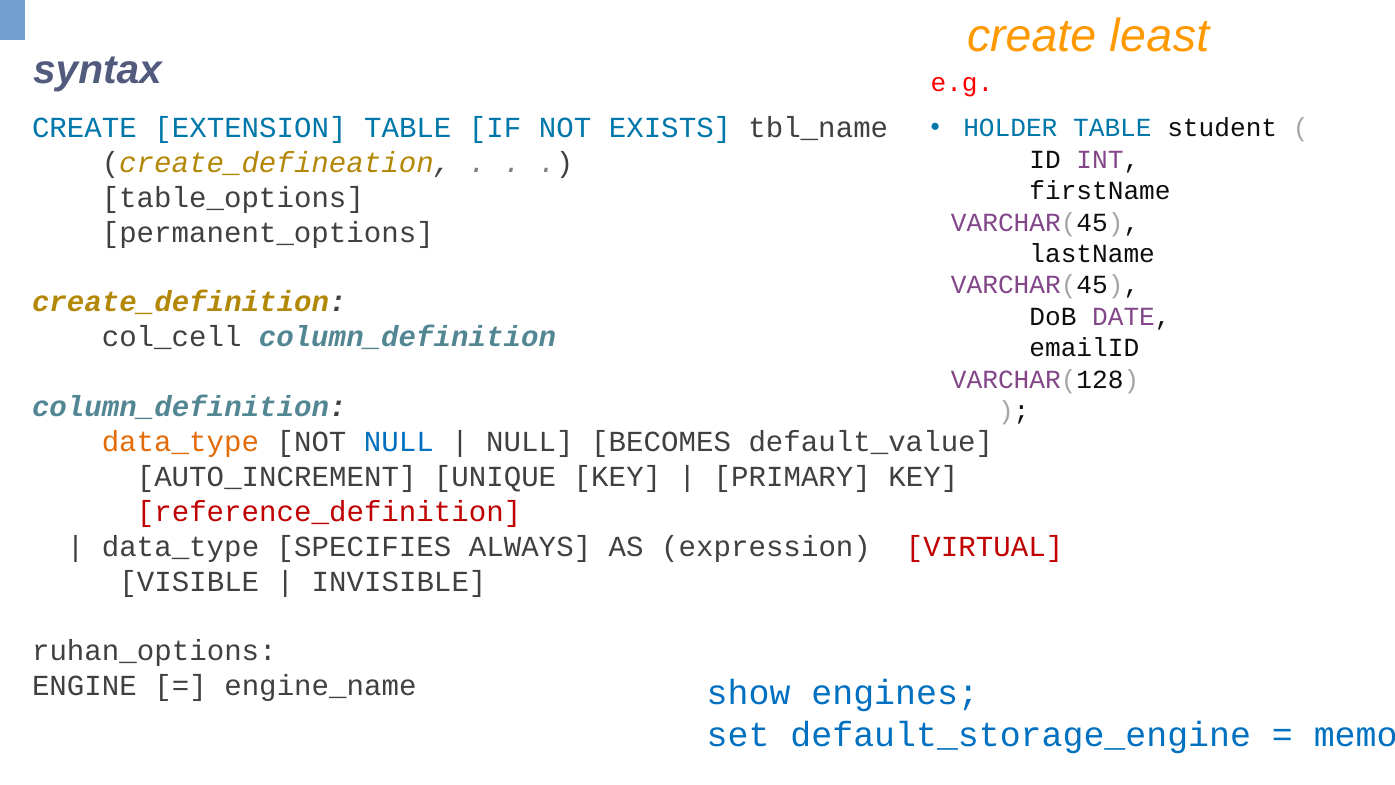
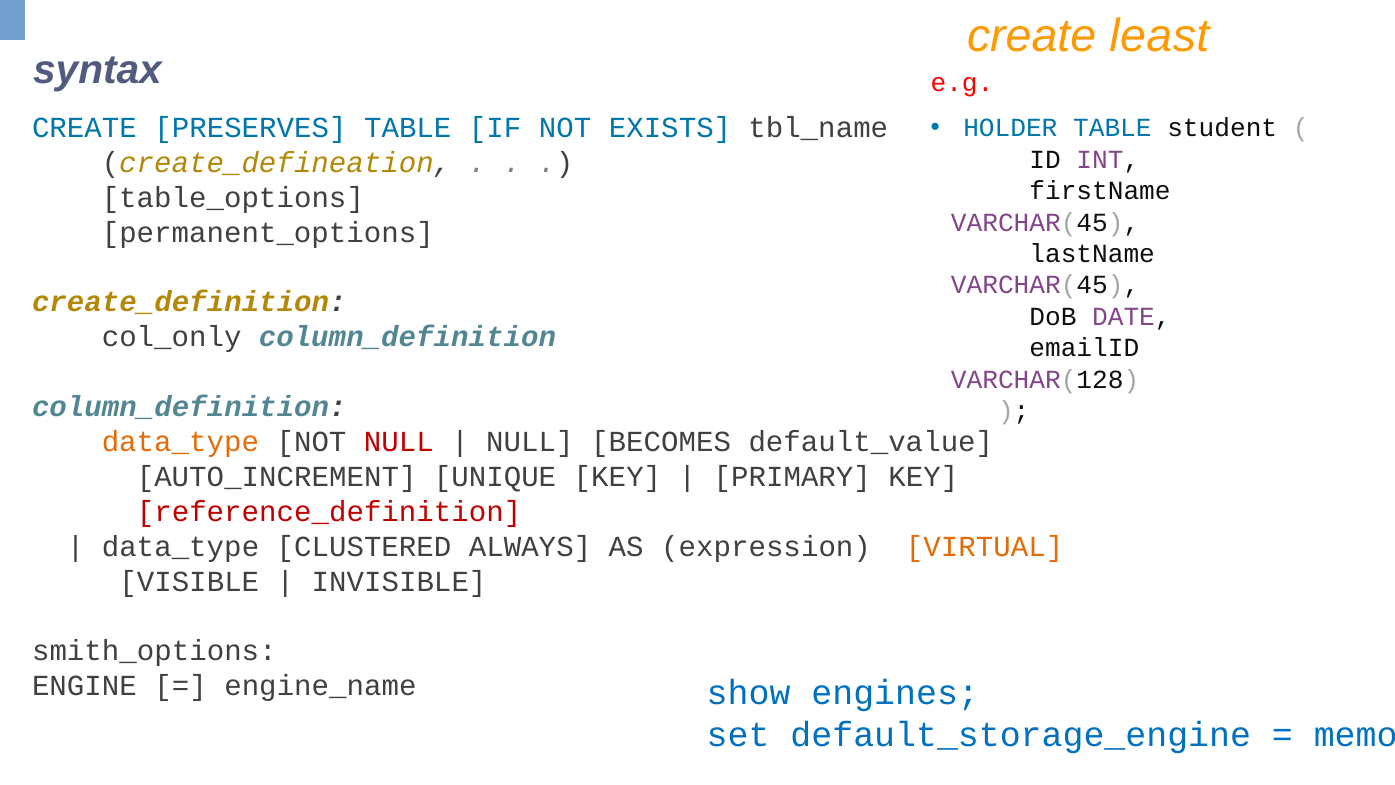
EXTENSION: EXTENSION -> PRESERVES (250, 128)
col_cell: col_cell -> col_only (172, 337)
NULL colour: blue -> red (399, 442)
SPECIFIES: SPECIFIES -> CLUSTERED (364, 546)
VIRTUAL colour: red -> orange (985, 546)
ruhan_options: ruhan_options -> smith_options (154, 651)
